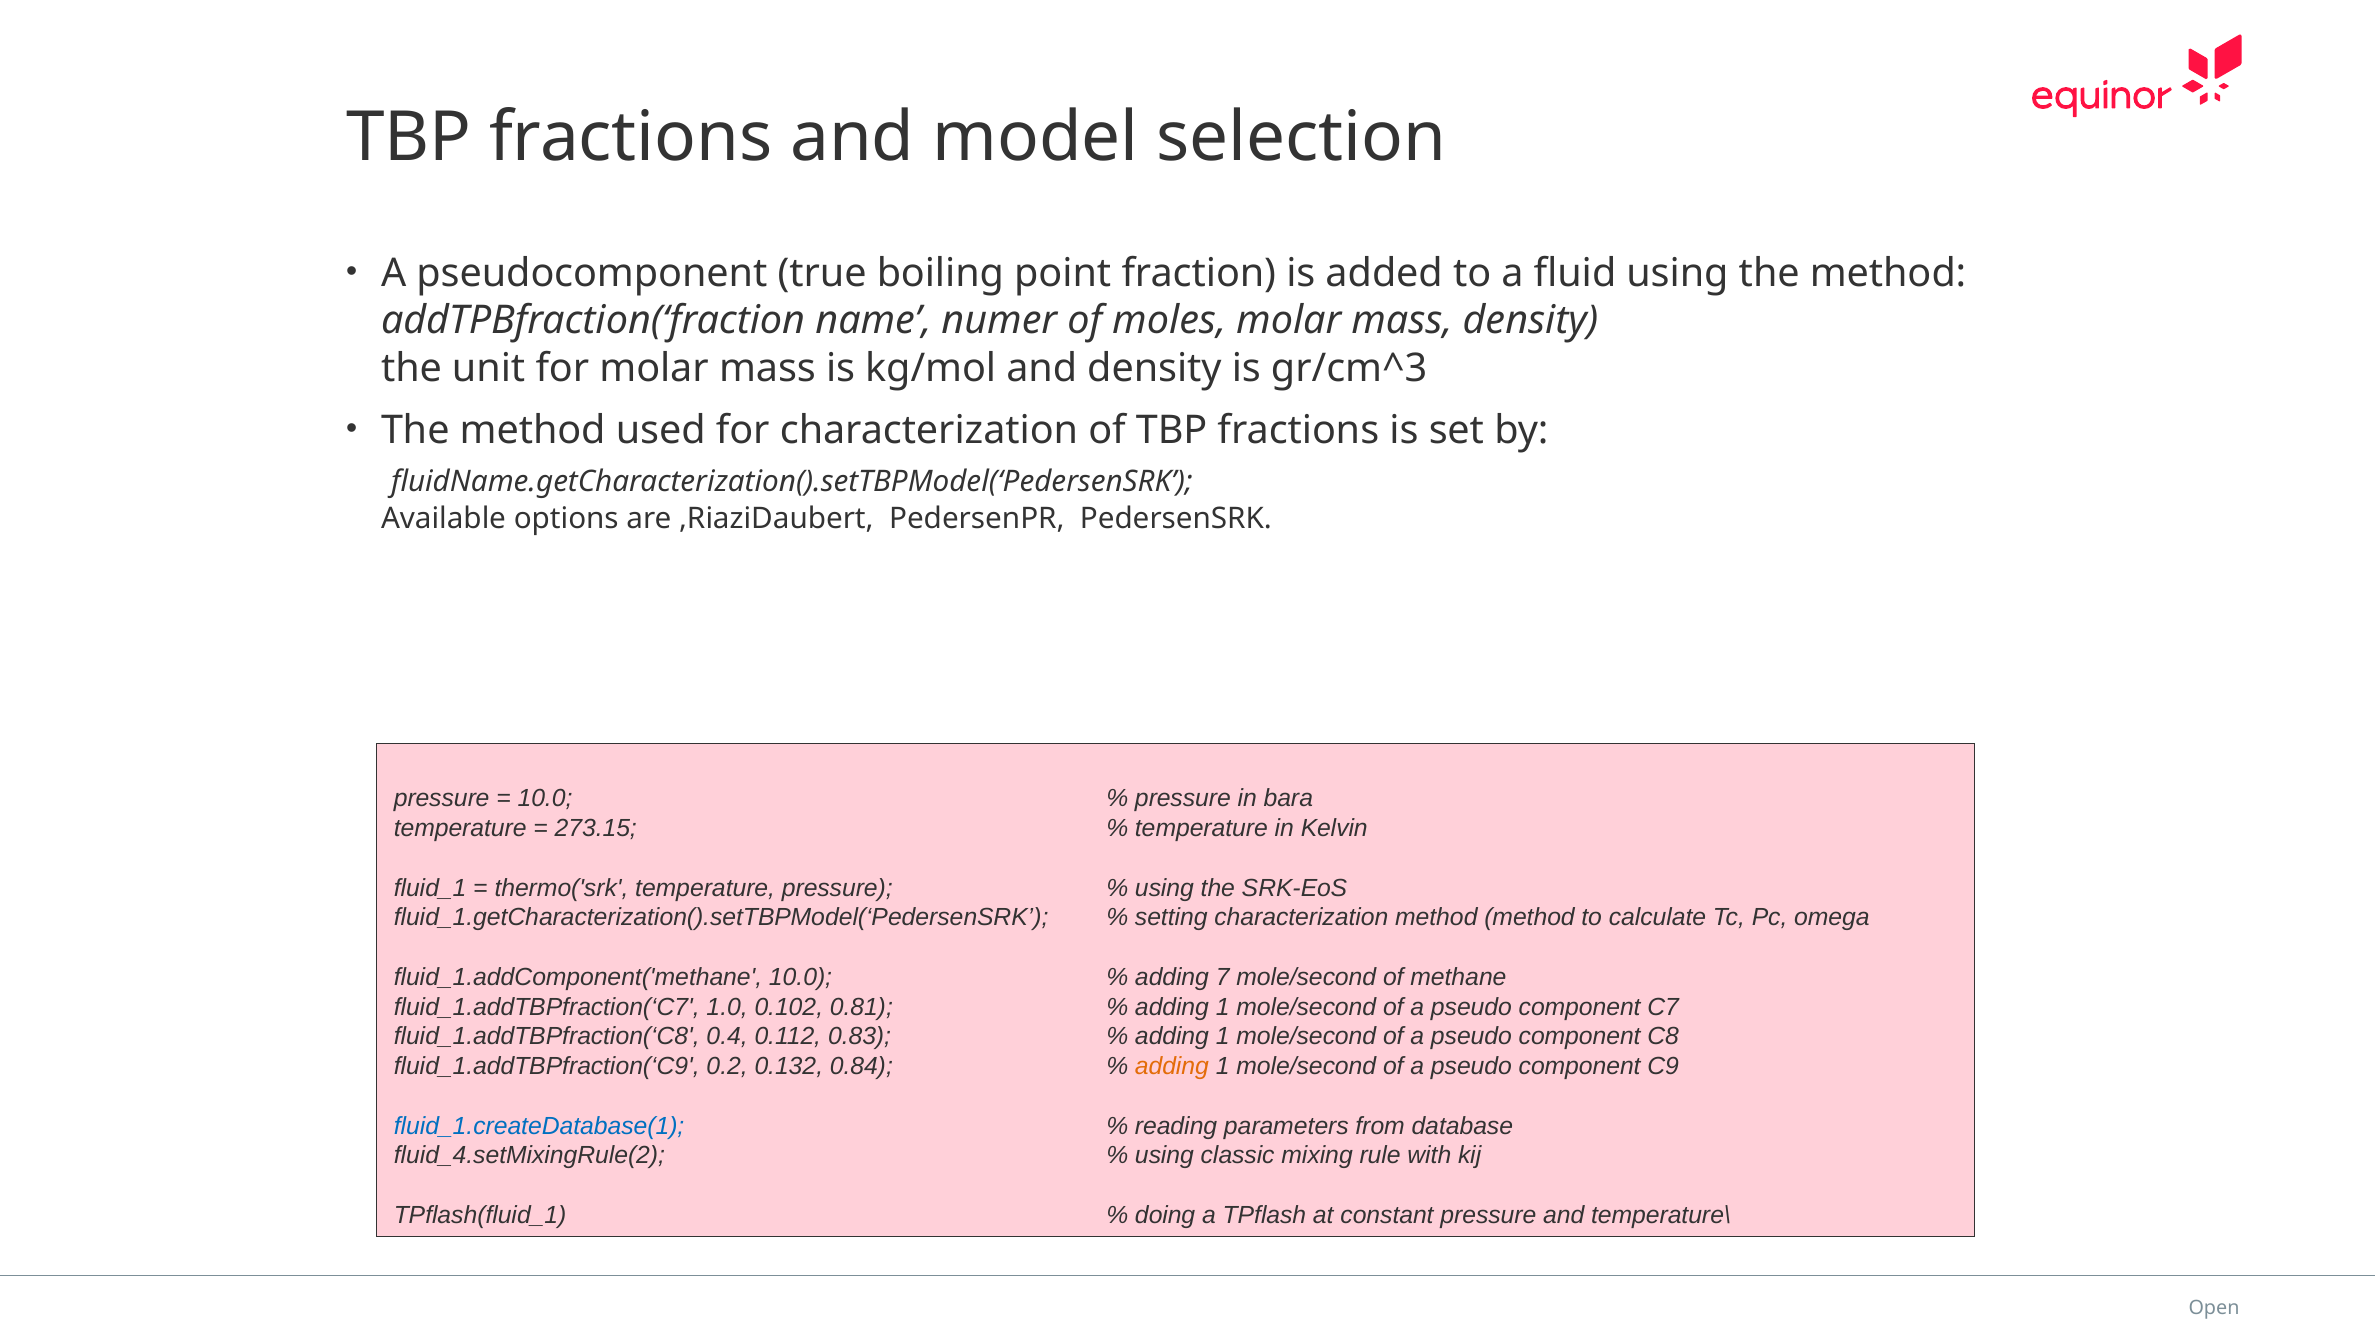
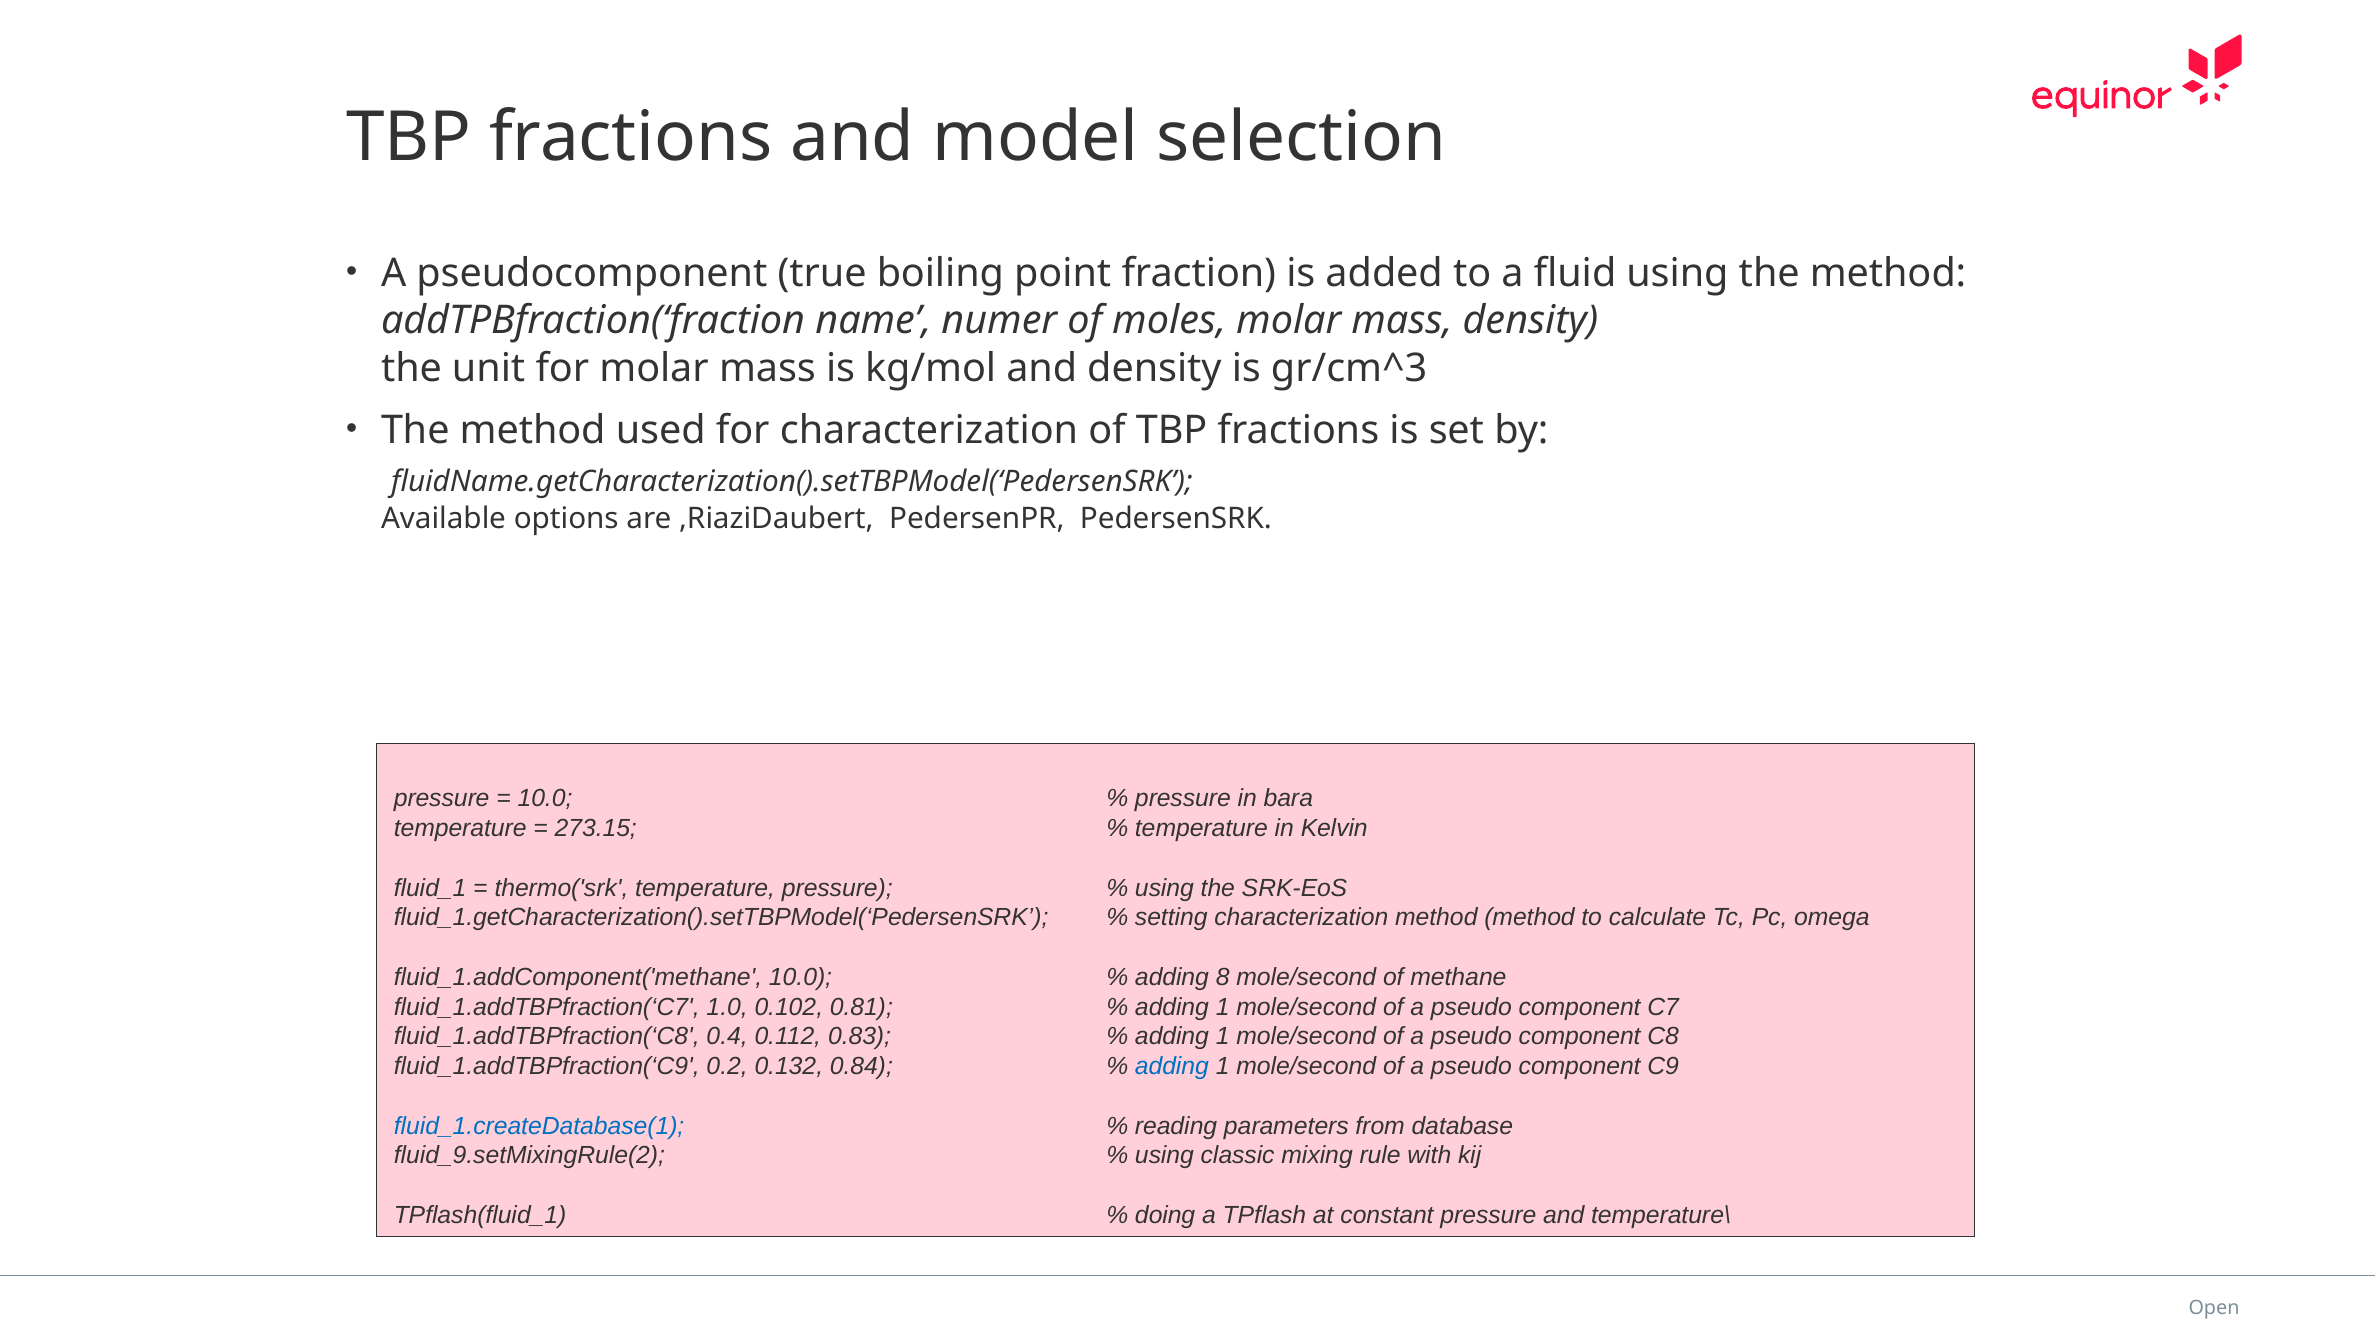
7: 7 -> 8 (1223, 977)
adding colour: orange -> blue (1172, 1066)
fluid_4.setMixingRule(2: fluid_4.setMixingRule(2 -> fluid_9.setMixingRule(2 (529, 1156)
